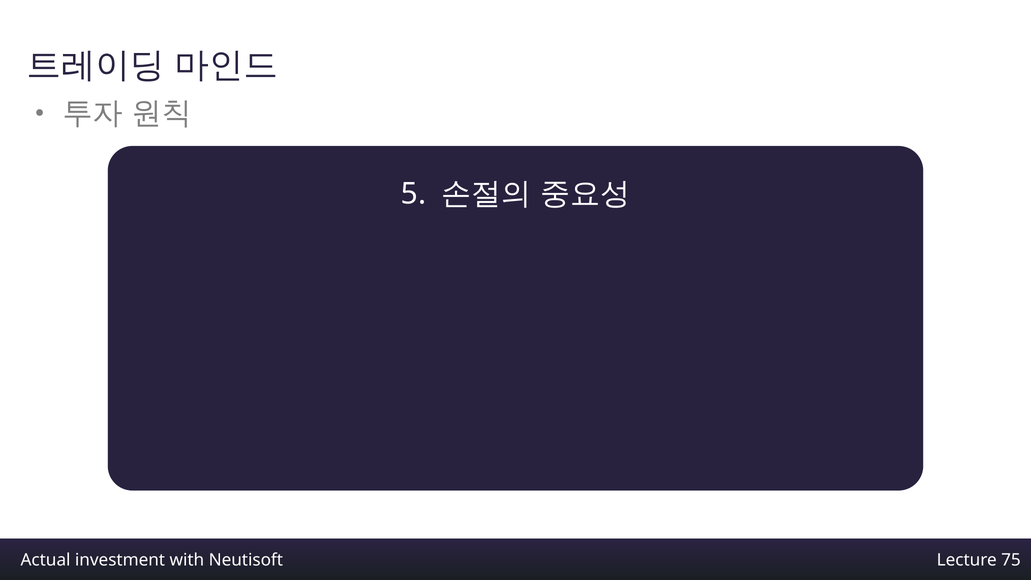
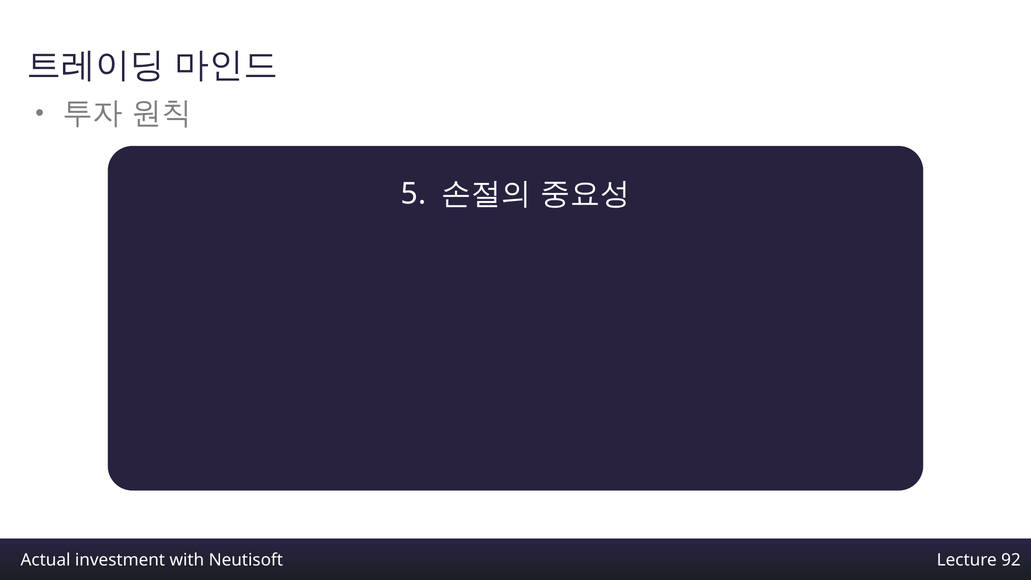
75: 75 -> 92 (1011, 560)
